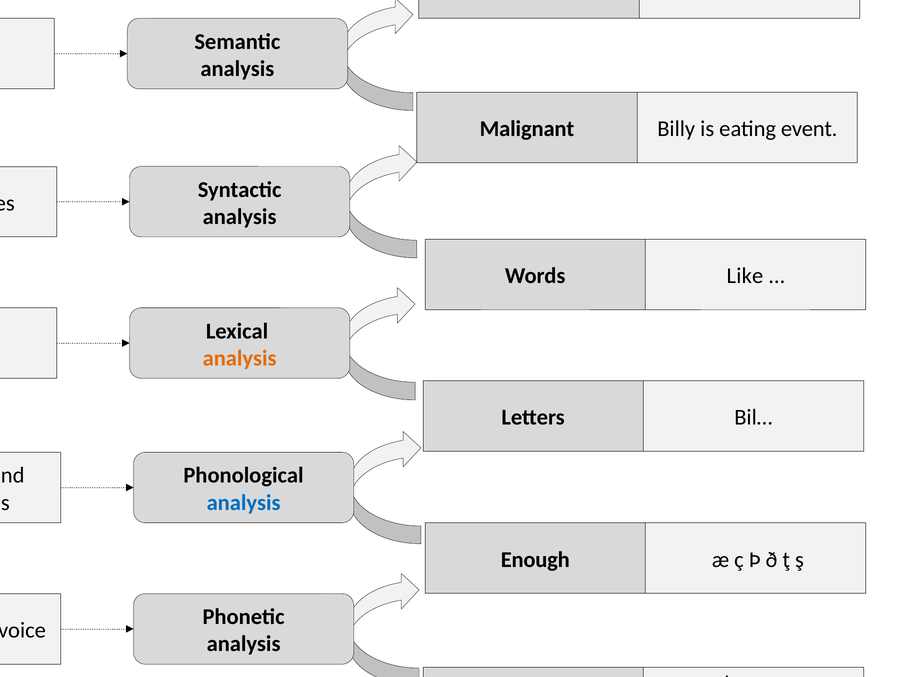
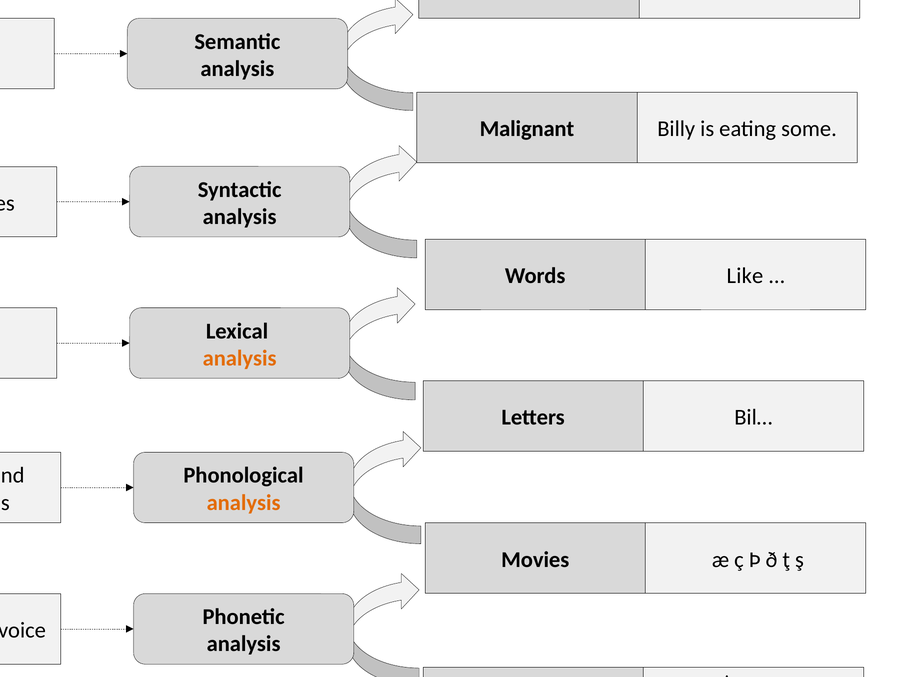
event: event -> some (809, 129)
analysis colour: blue -> orange (244, 502)
Enough: Enough -> Movies (535, 559)
